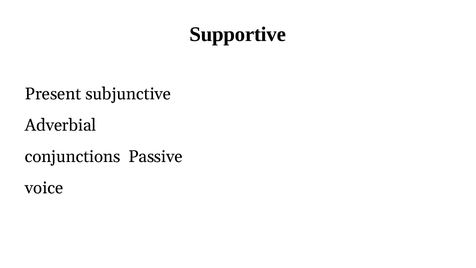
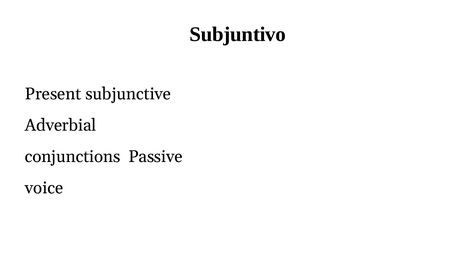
Supportive: Supportive -> Subjuntivo (238, 34)
